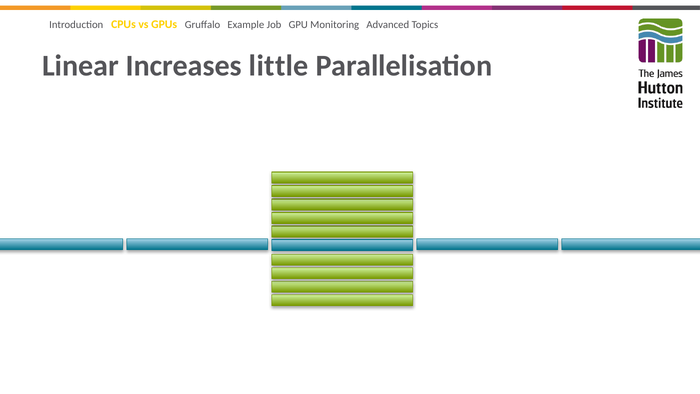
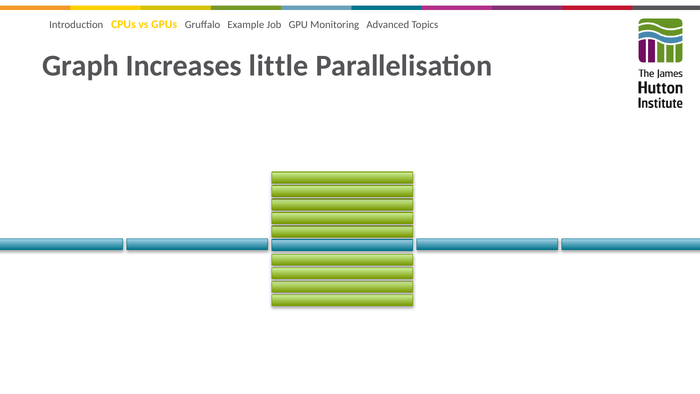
Linear: Linear -> Graph (80, 66)
